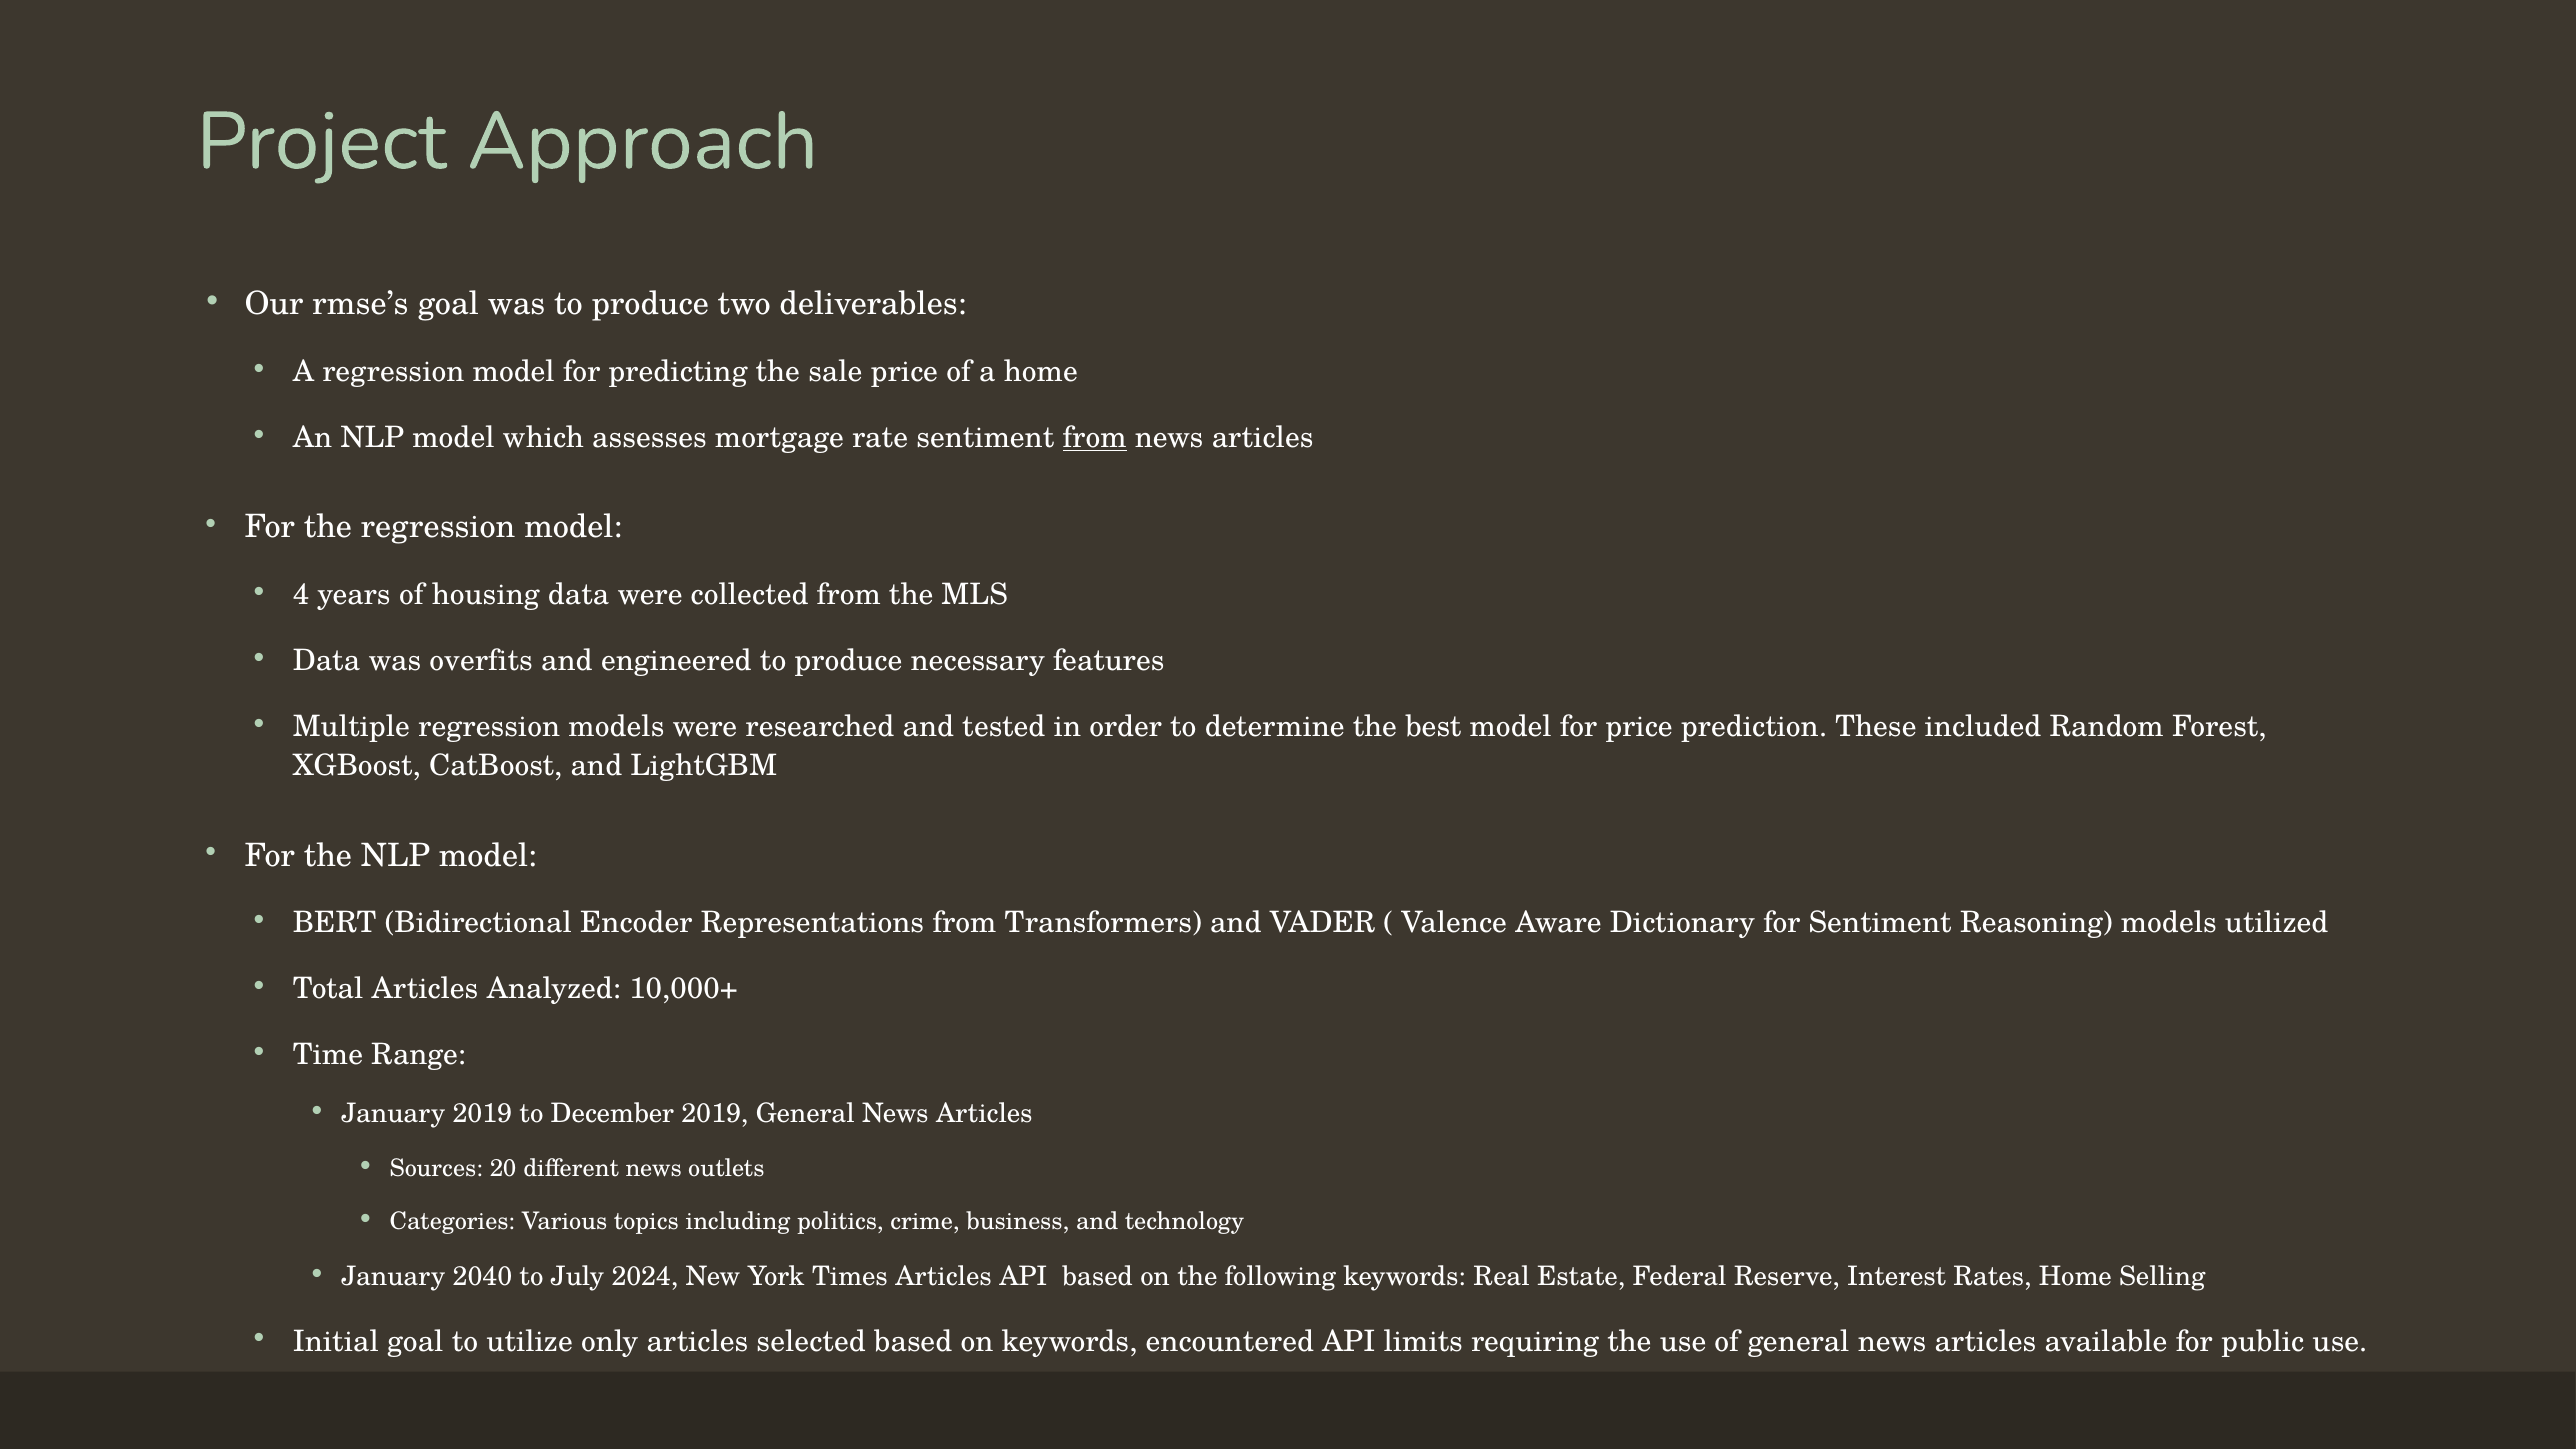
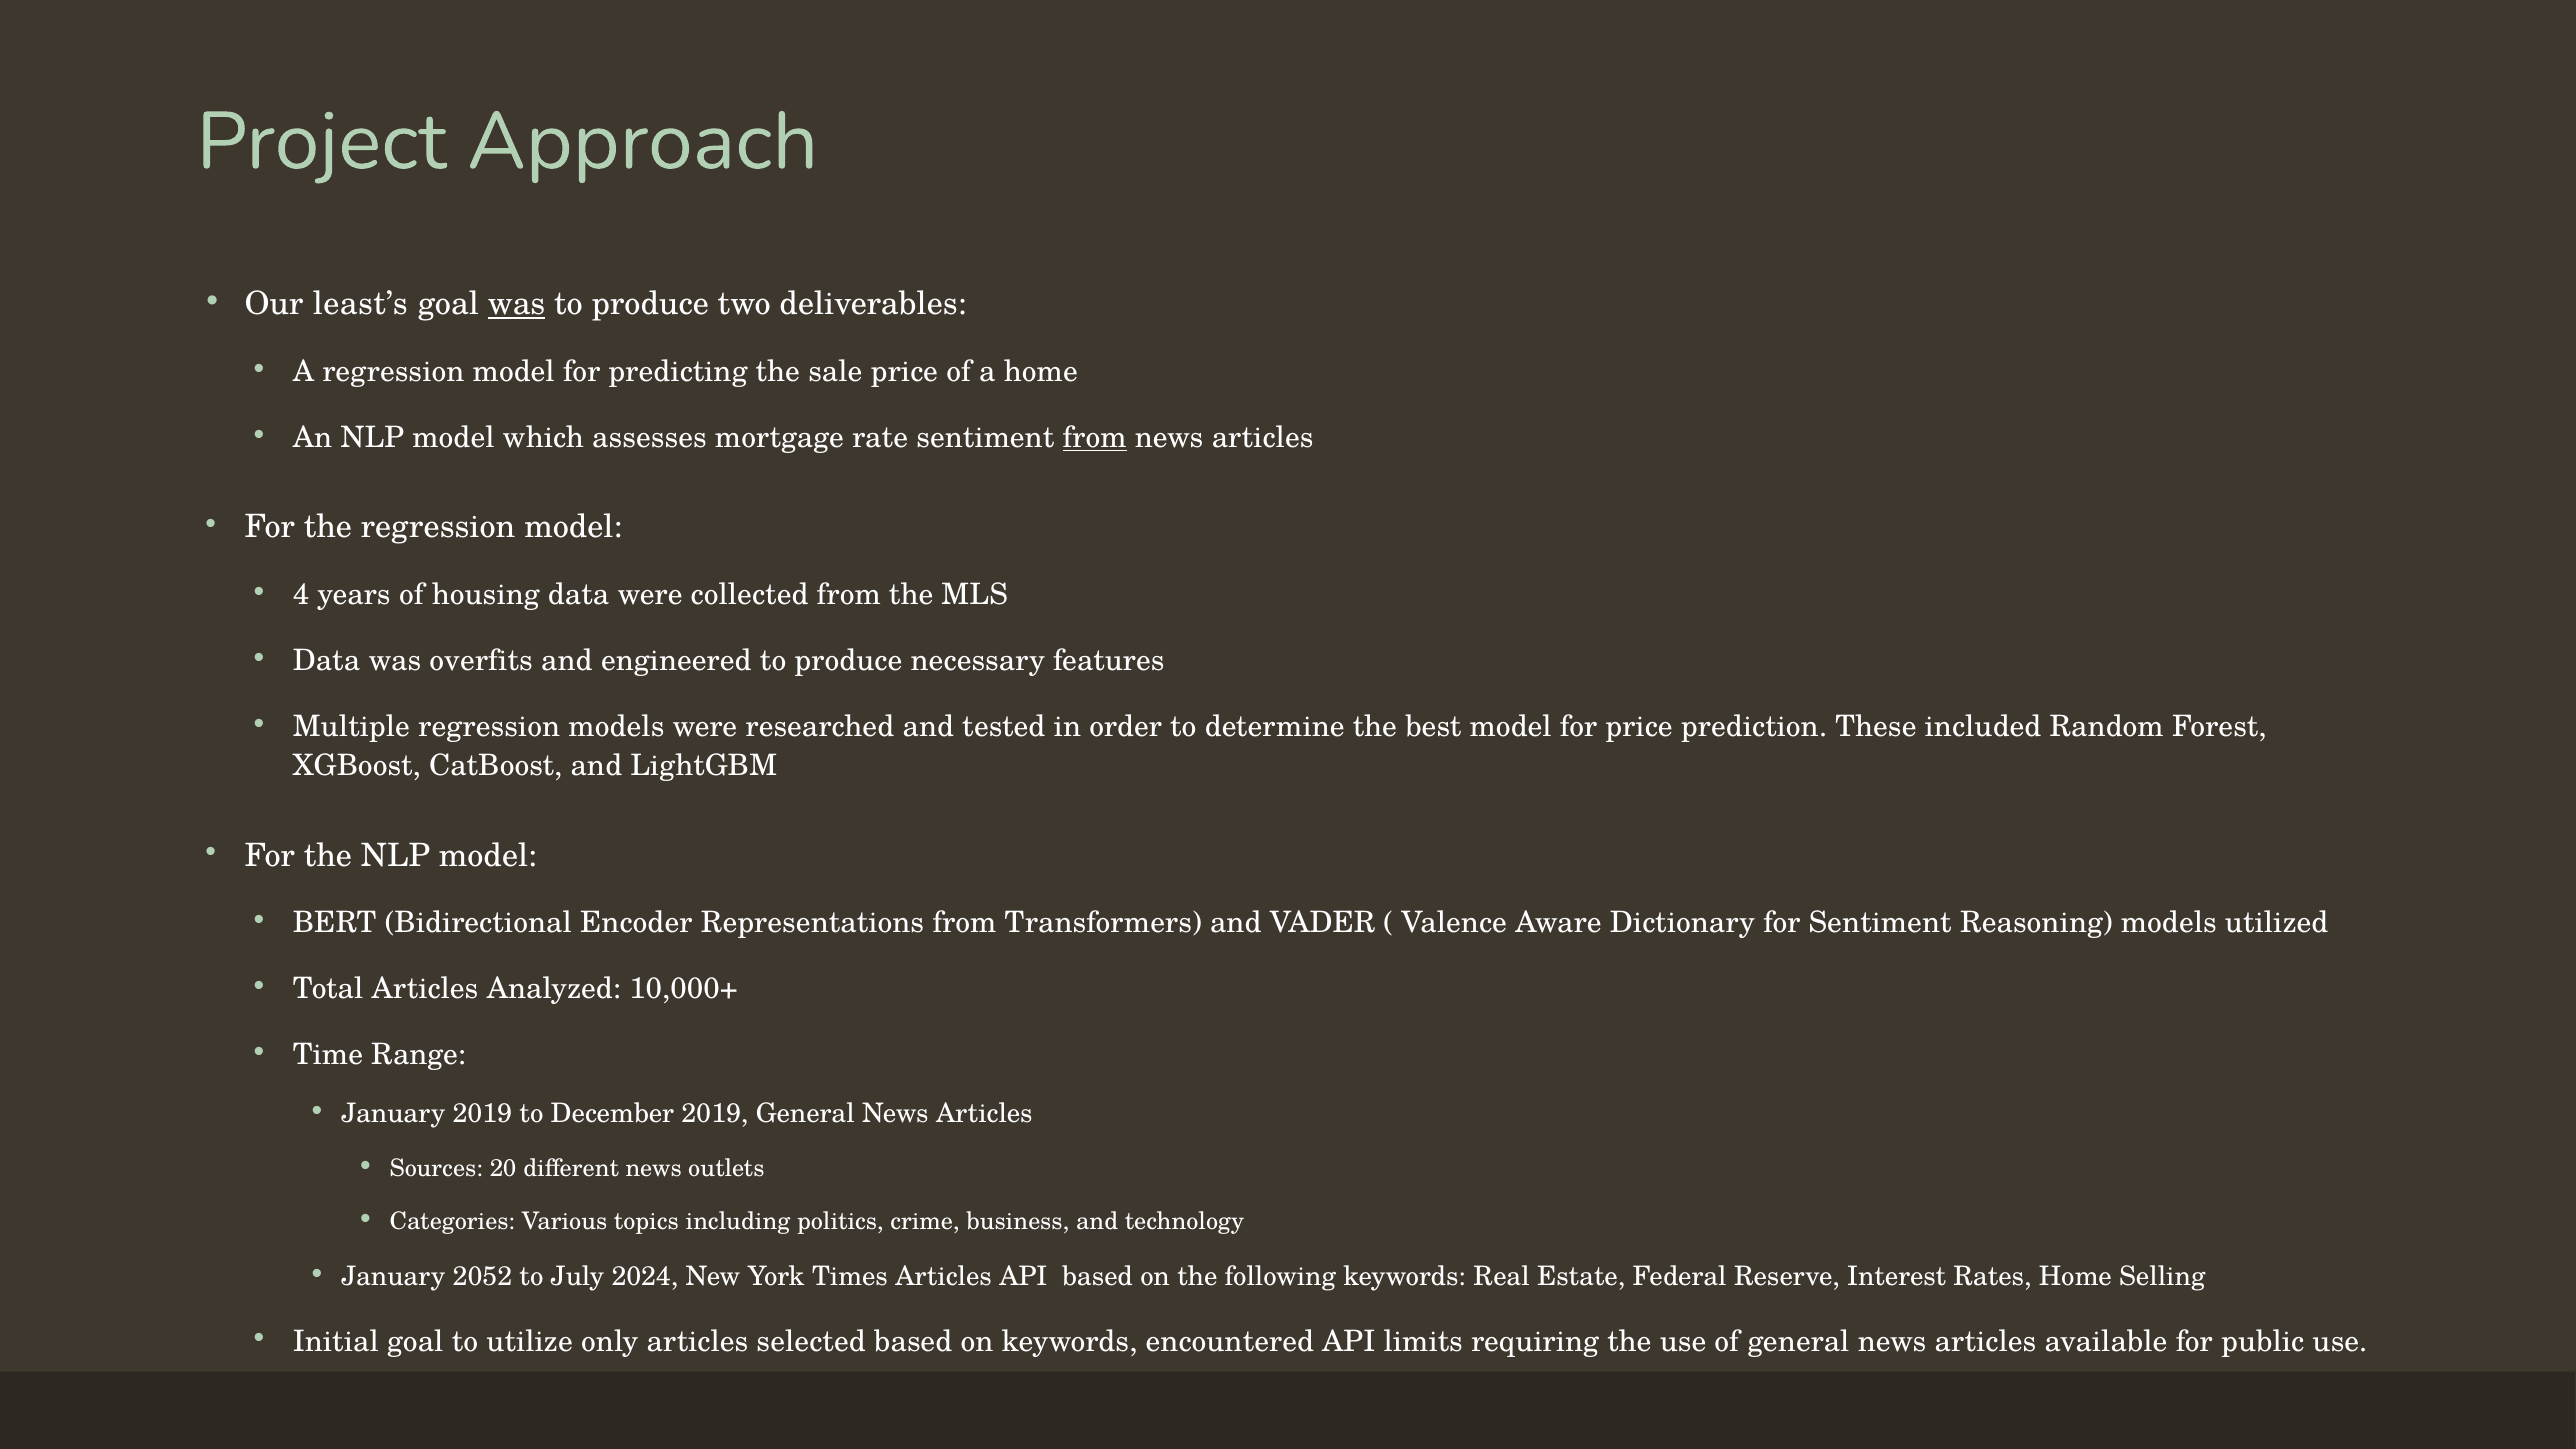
rmse’s: rmse’s -> least’s (360, 304)
was underline: none -> present (517, 304)
2040: 2040 -> 2052 (482, 1277)
